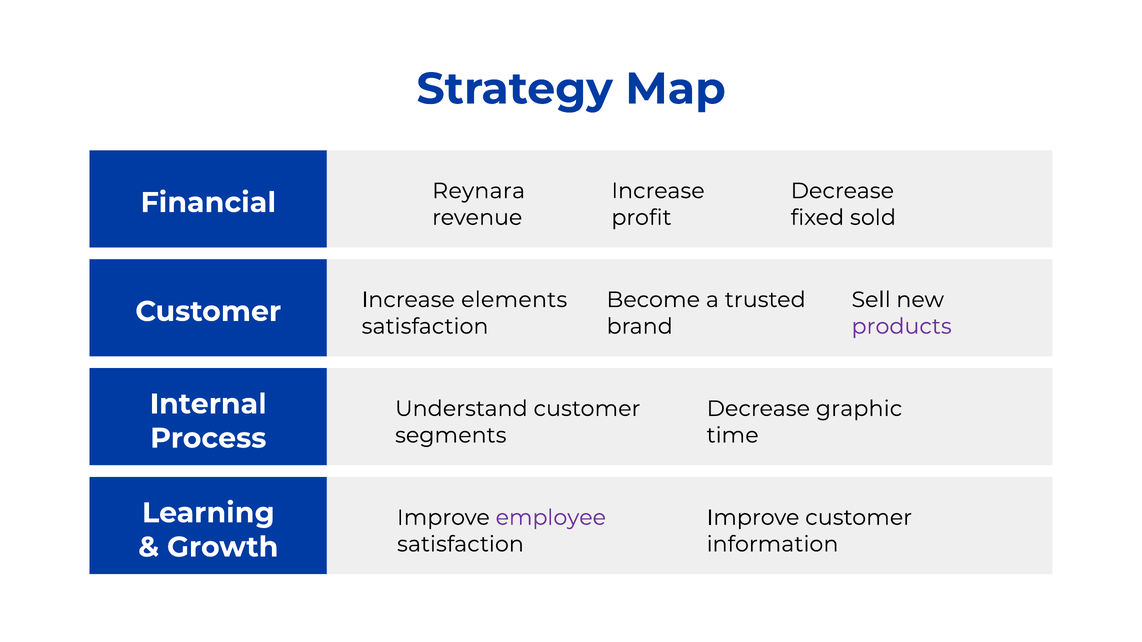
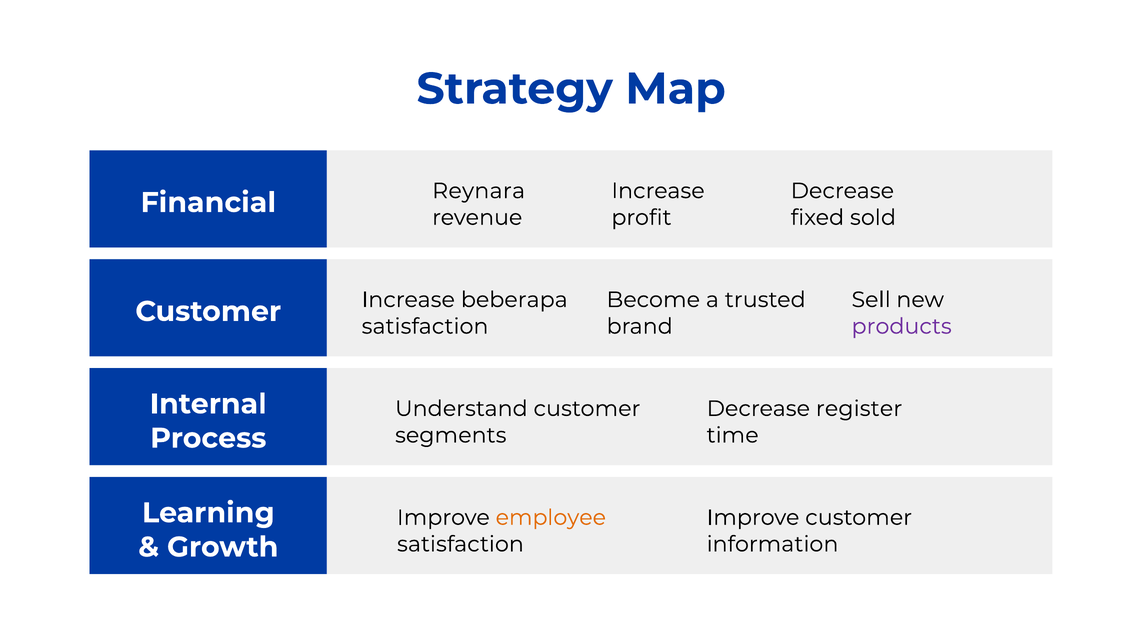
elements: elements -> beberapa (514, 300)
graphic: graphic -> register (859, 409)
employee colour: purple -> orange (551, 518)
